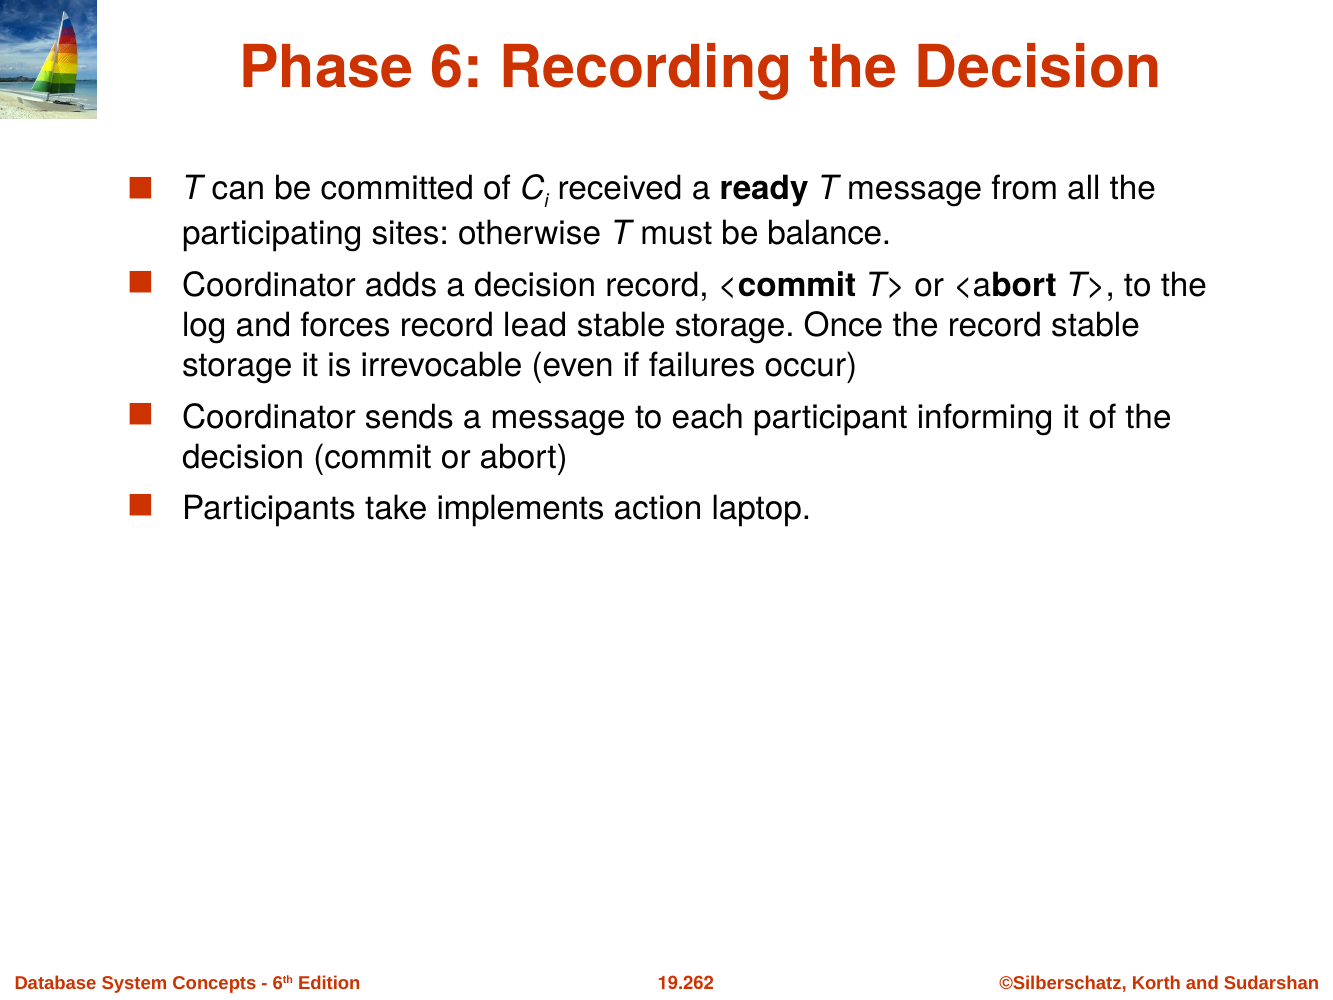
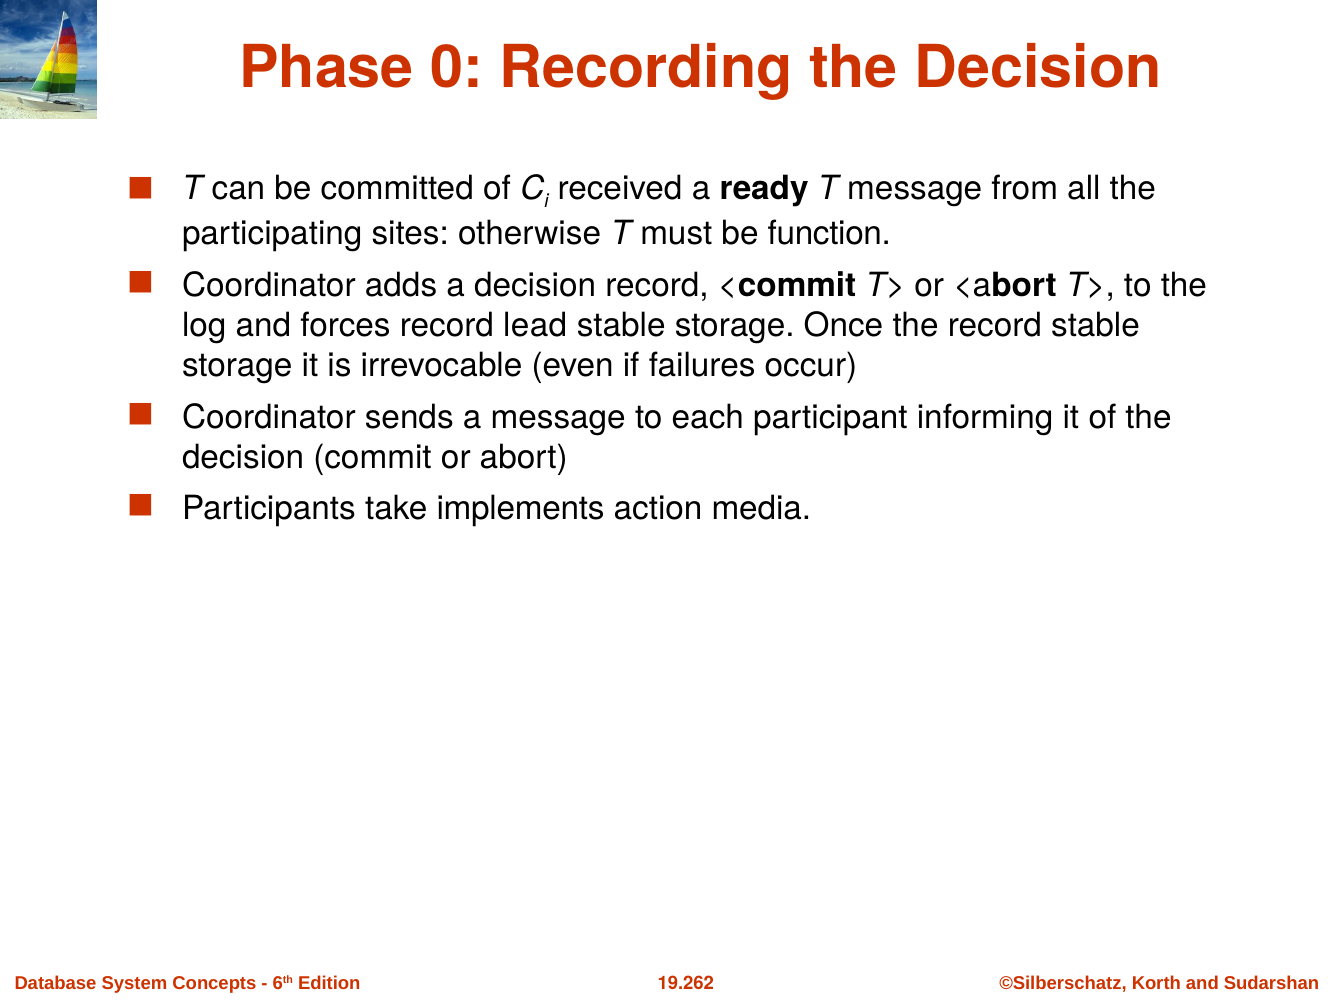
6: 6 -> 0 (457, 68)
balance: balance -> function (829, 234)
laptop: laptop -> media (761, 509)
